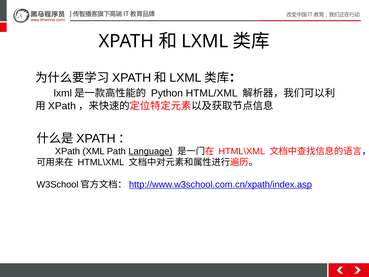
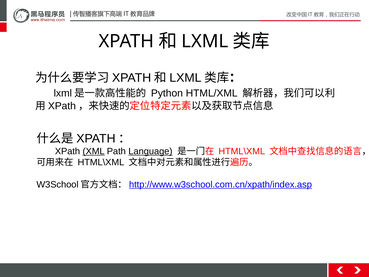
XML underline: none -> present (94, 151)
